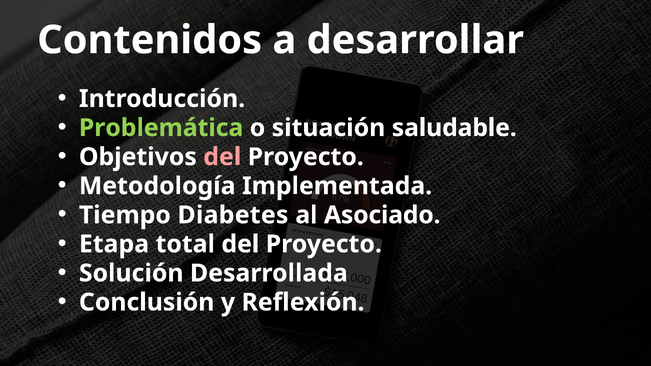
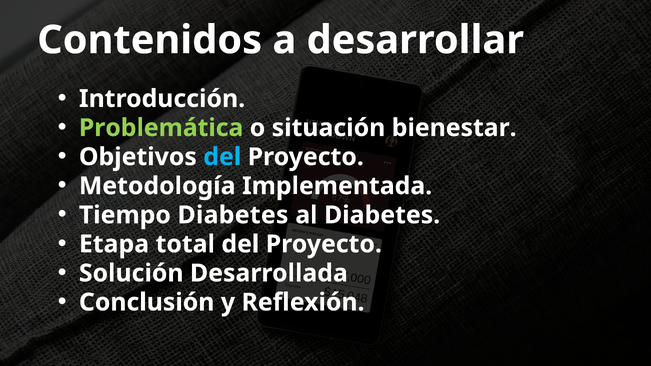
saludable: saludable -> bienestar (454, 128)
del colour: pink -> light blue (222, 157)
al Asociado: Asociado -> Diabetes (382, 215)
